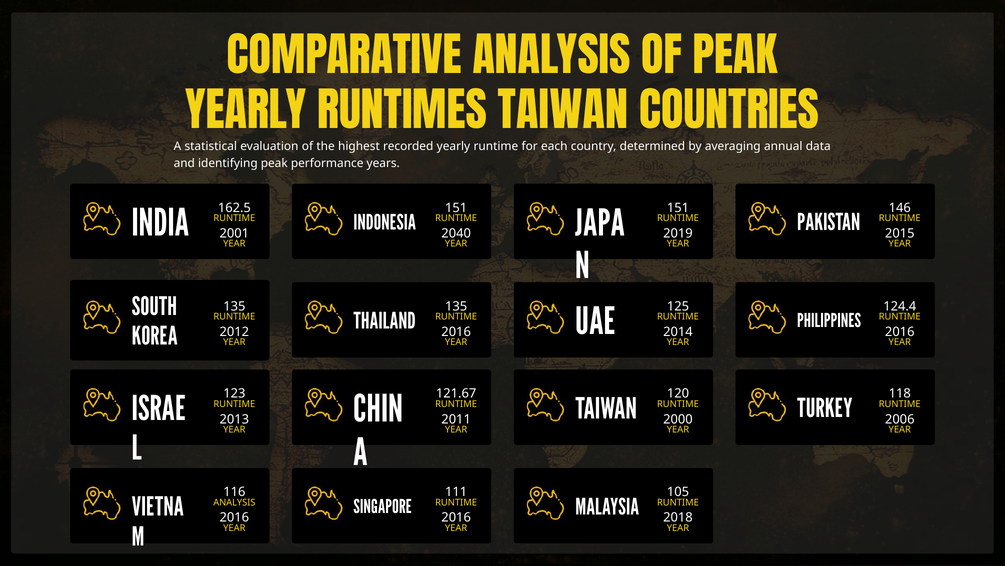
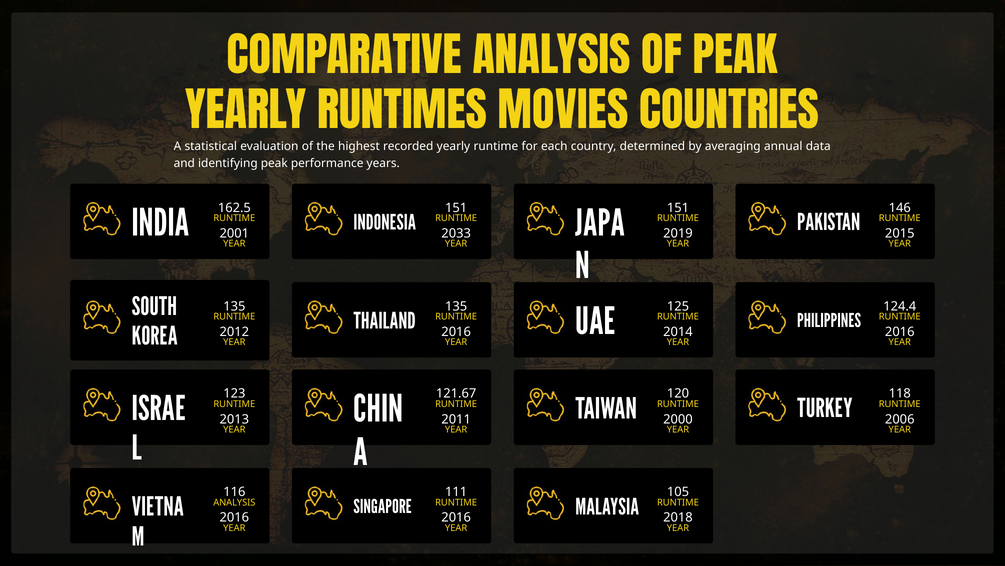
RUNTIMES TAIWAN: TAIWAN -> MOVIES (563, 113)
2040: 2040 -> 2033 (456, 233)
